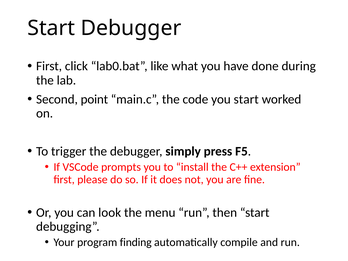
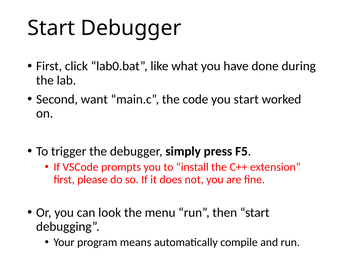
point: point -> want (94, 99)
finding: finding -> means (136, 242)
